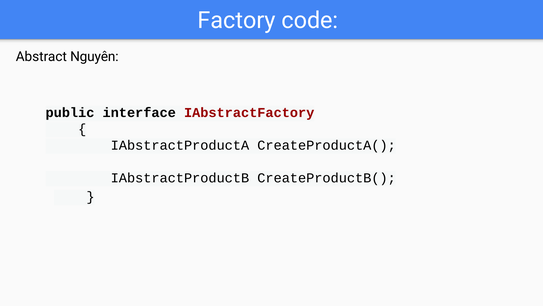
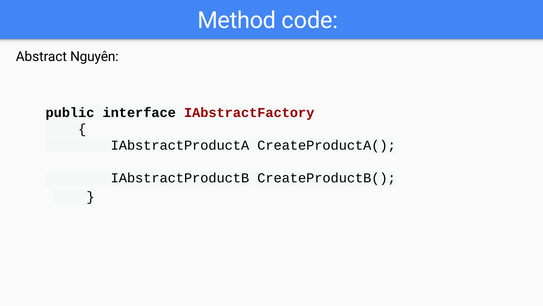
Factory: Factory -> Method (237, 20)
